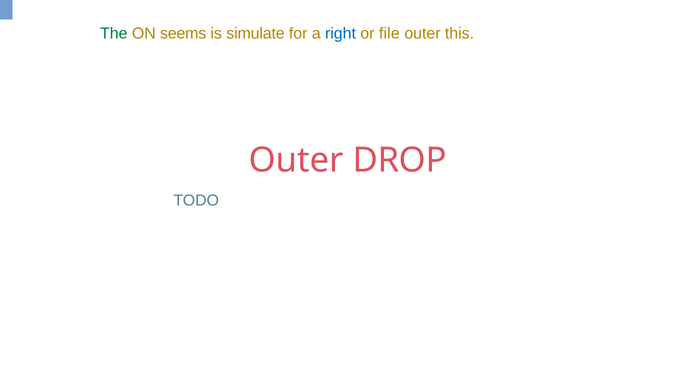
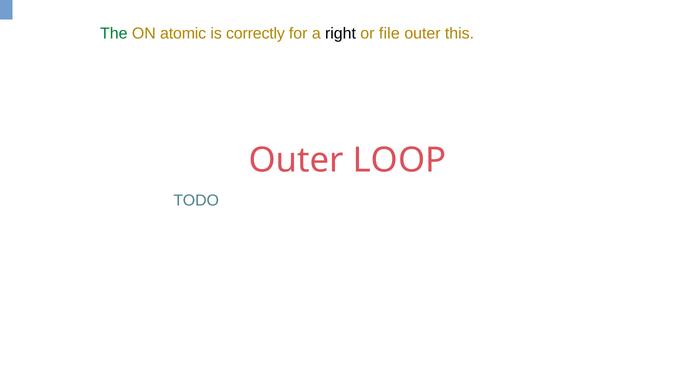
seems: seems -> atomic (183, 34)
simulate: simulate -> correctly (255, 34)
right colour: blue -> black (341, 34)
DROP: DROP -> LOOP (399, 160)
